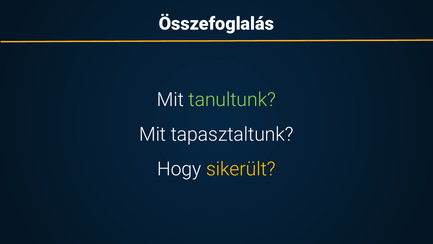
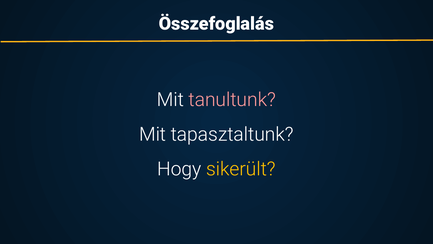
tanultunk colour: light green -> pink (232, 100)
